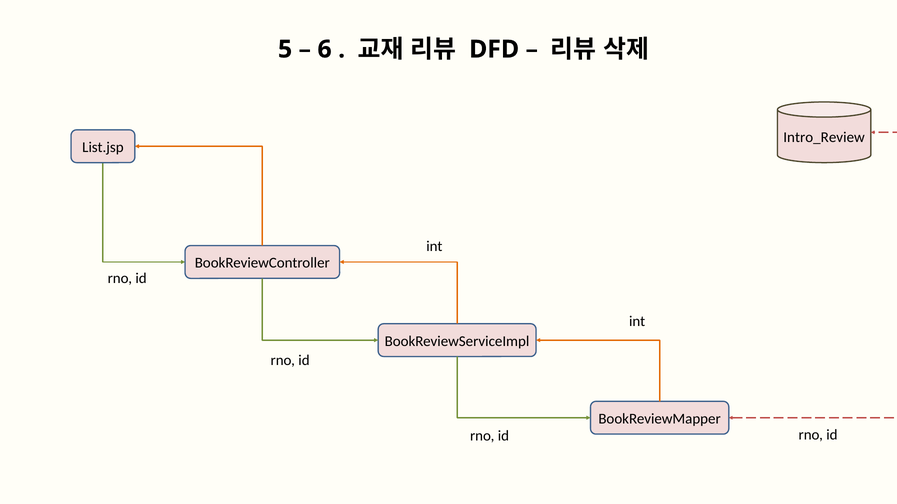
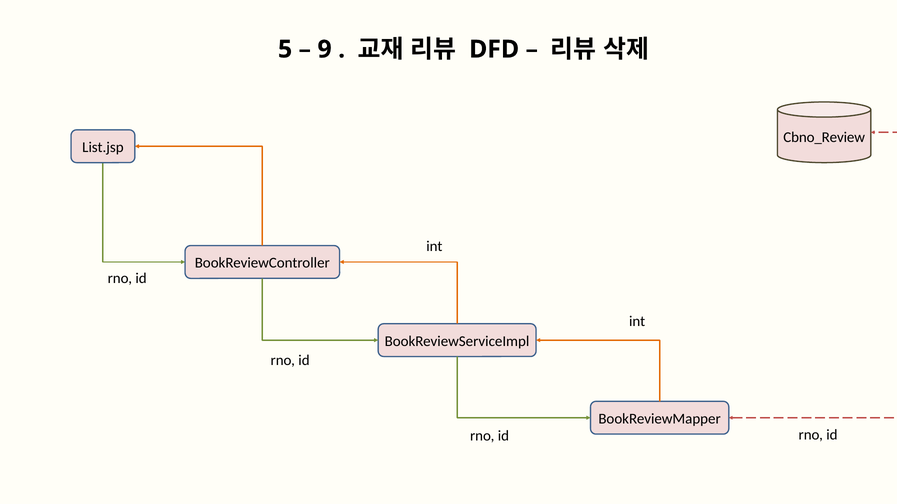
6: 6 -> 9 (325, 49)
Intro_Review: Intro_Review -> Cbno_Review (824, 137)
